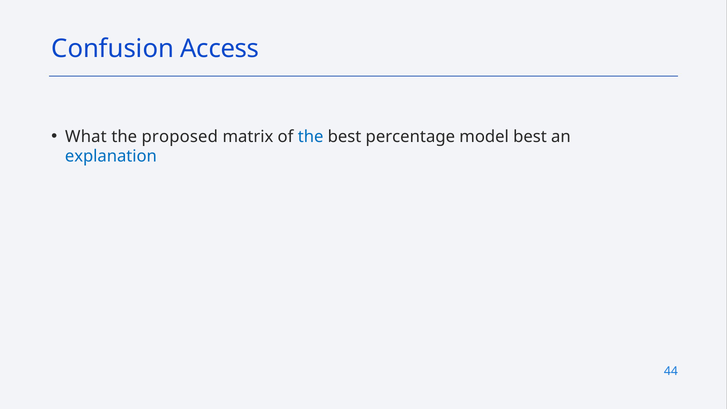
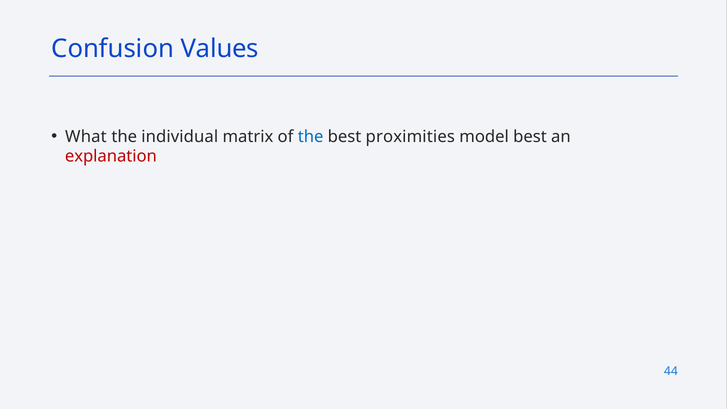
Access: Access -> Values (220, 49)
proposed: proposed -> individual (180, 137)
percentage: percentage -> proximities (410, 137)
explanation colour: blue -> red (111, 156)
